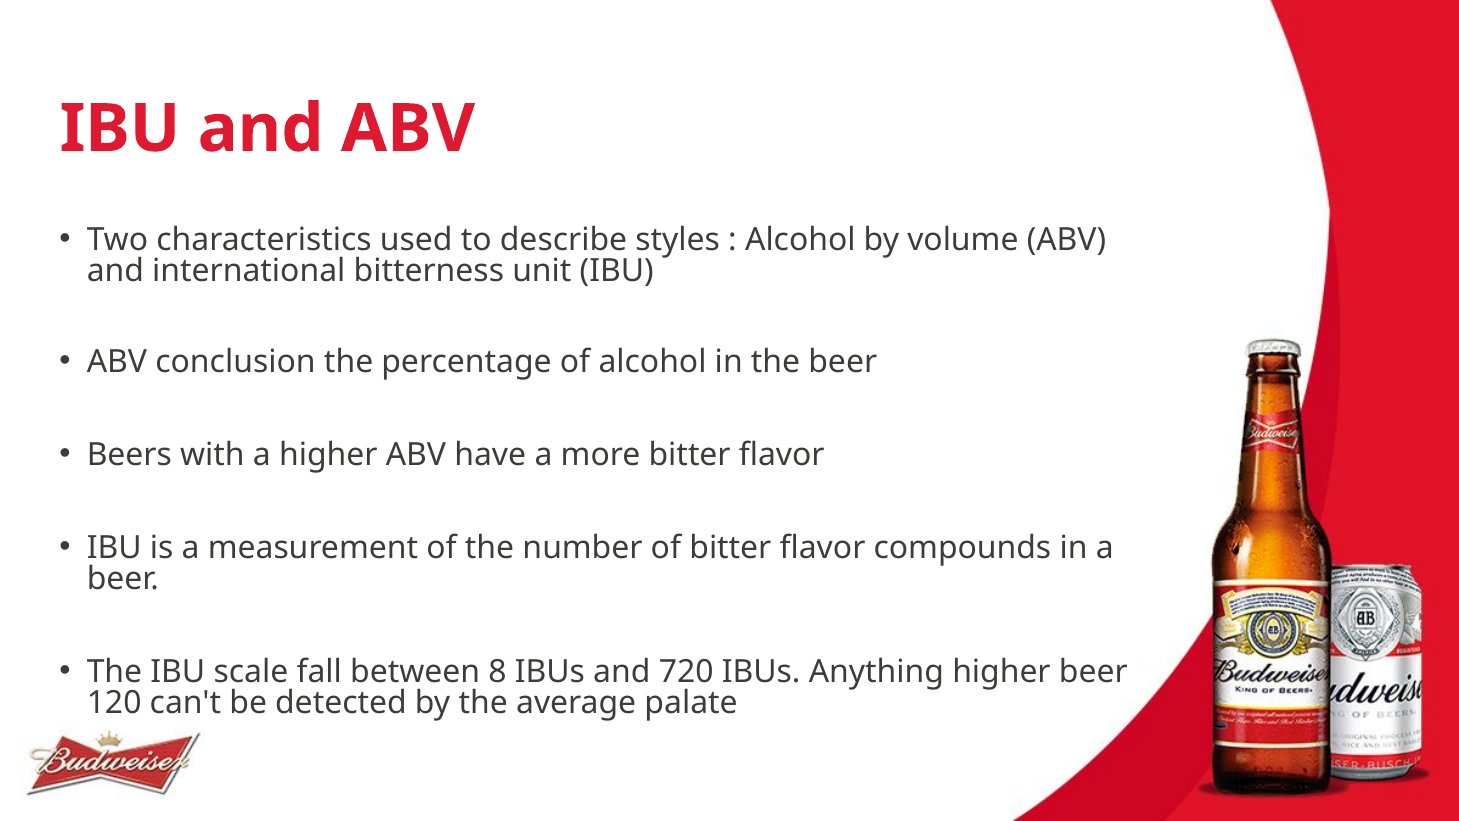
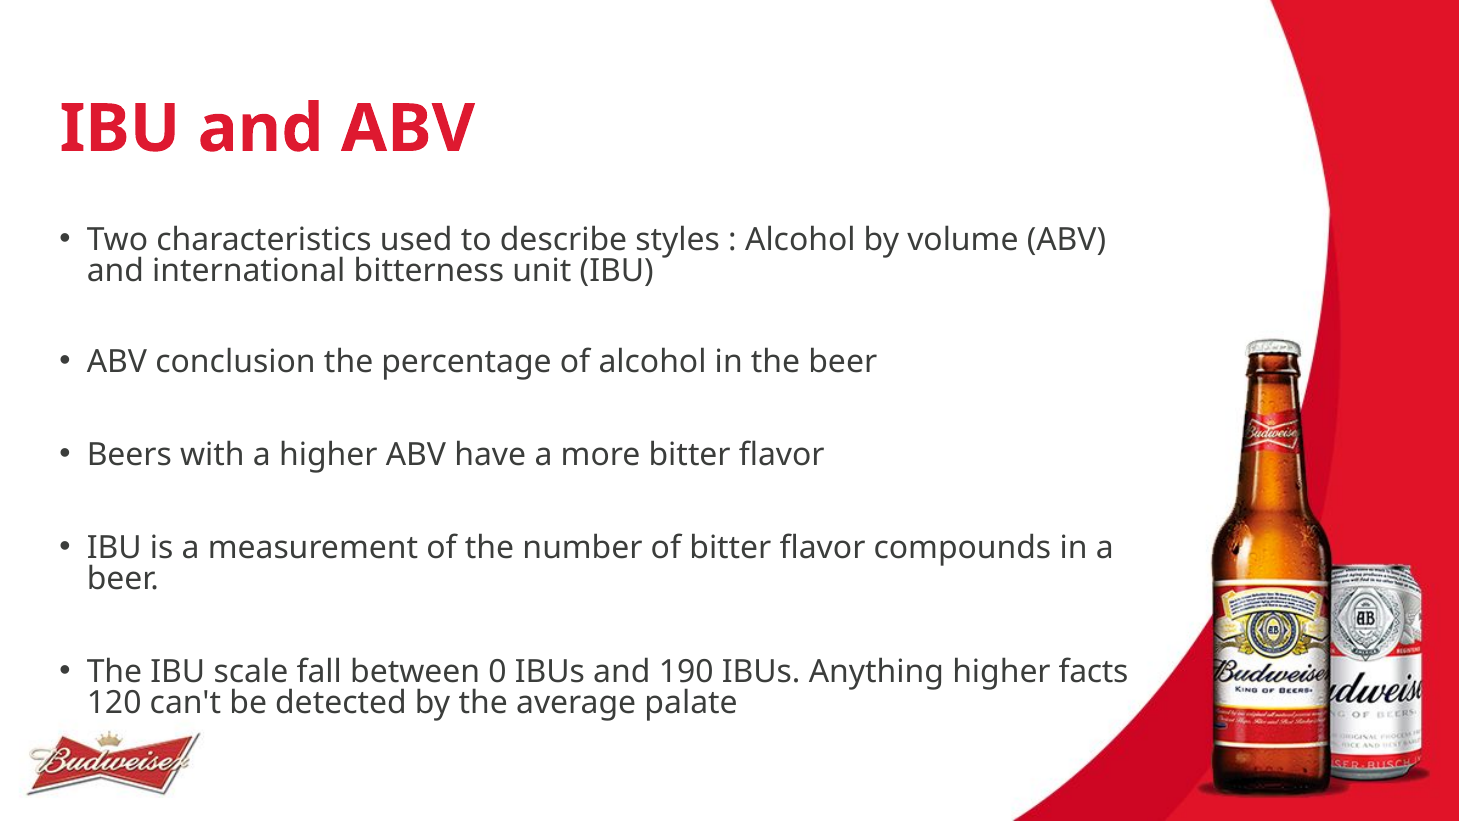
8: 8 -> 0 (497, 671)
720: 720 -> 190 (686, 671)
higher beer: beer -> facts (1094, 671)
